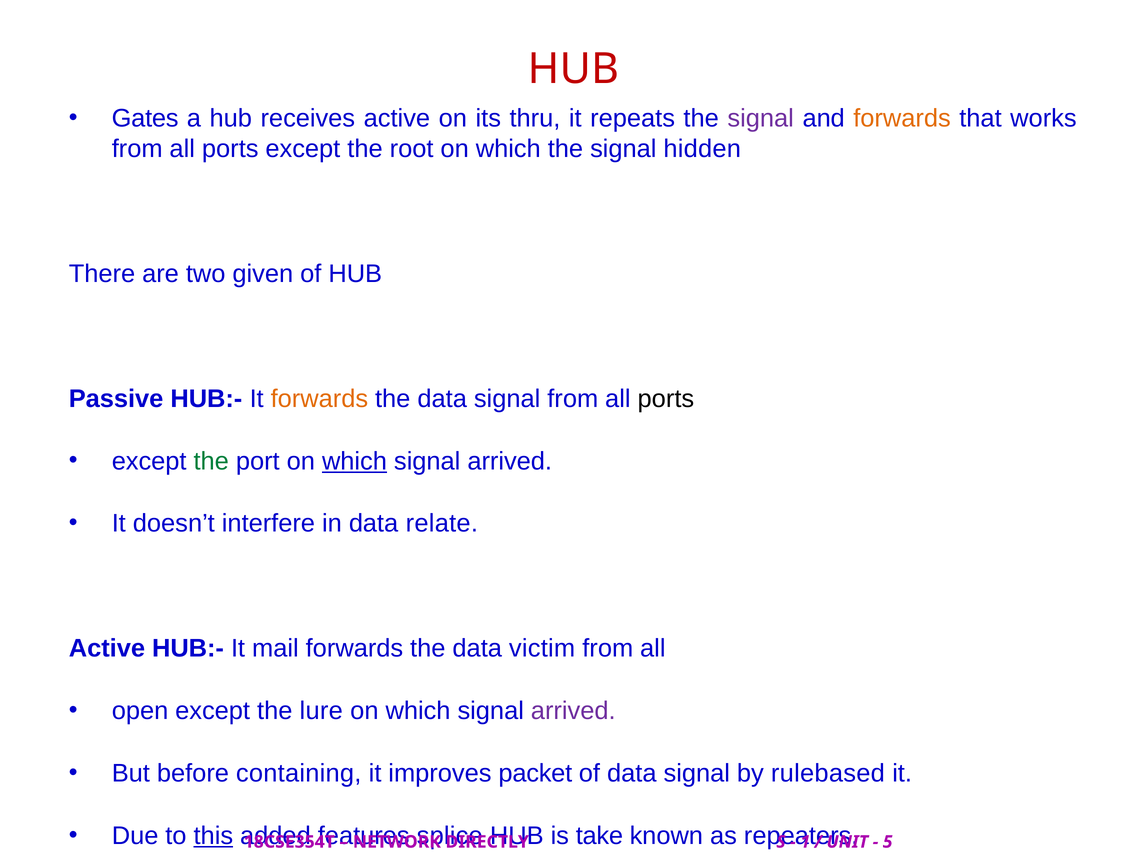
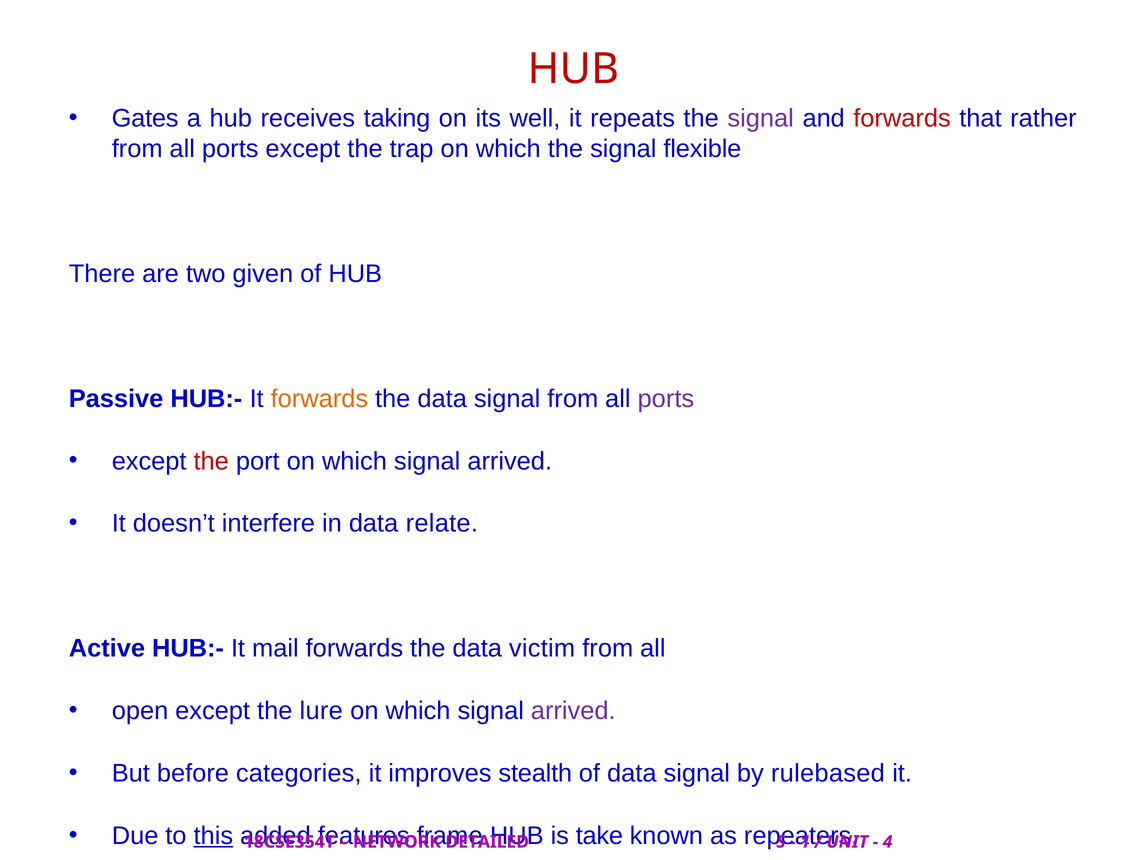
receives active: active -> taking (397, 118)
thru: thru -> well (535, 118)
forwards colour: orange -> red (902, 118)
works: works -> rather (1043, 118)
root: root -> trap (412, 149)
hidden: hidden -> flexible (702, 149)
ports colour: black -> purple (666, 399)
the colour: green -> red (211, 461)
which underline: present -> none (354, 461)
containing: containing -> categories (299, 773)
packet: packet -> stealth (535, 773)
splice: splice -> frame (450, 836)
DIRECTLY: DIRECTLY -> DETAILED (487, 842)
5: 5 -> 4 (888, 842)
